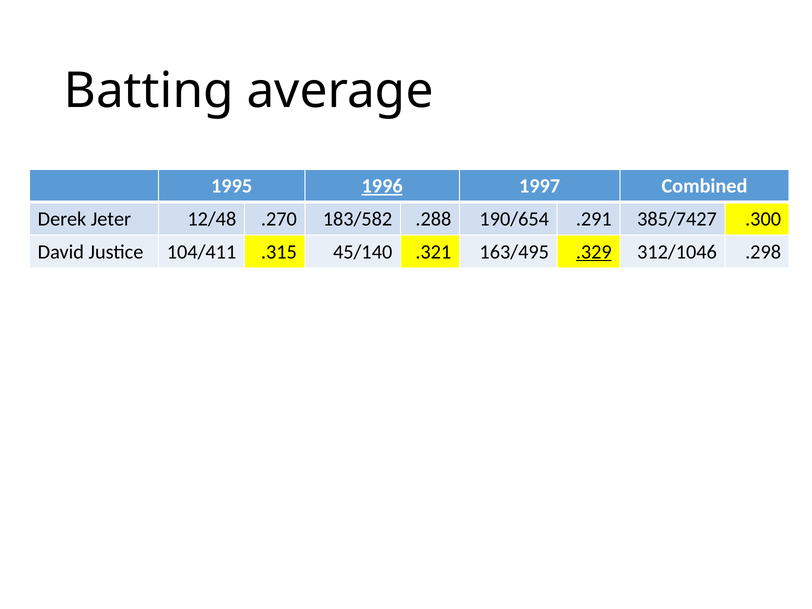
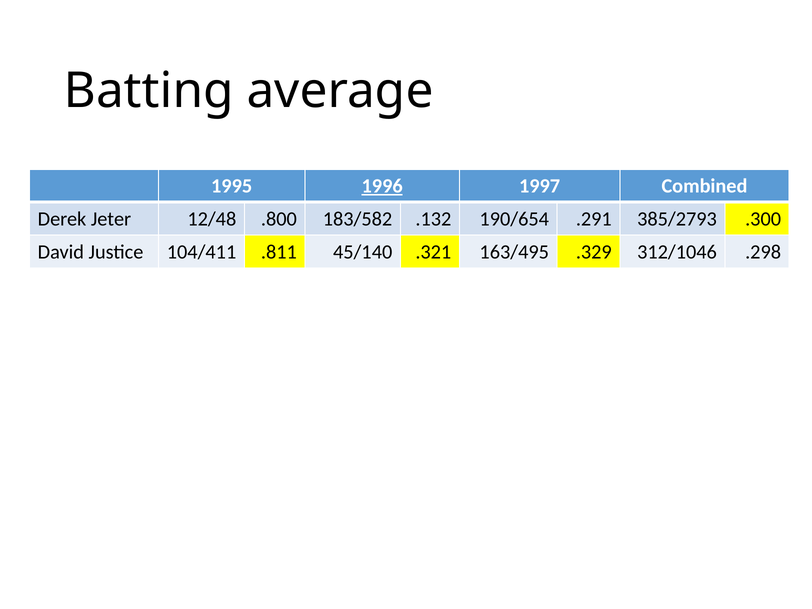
.270: .270 -> .800 (279, 219)
.288: .288 -> .132 (433, 219)
385/7427: 385/7427 -> 385/2793 (677, 219)
.315: .315 -> .811 (279, 252)
.329 underline: present -> none (594, 252)
